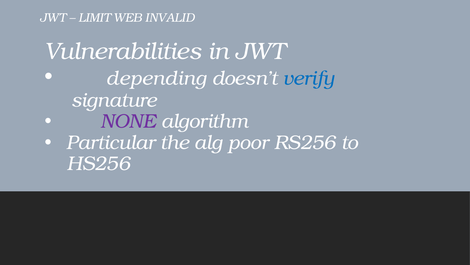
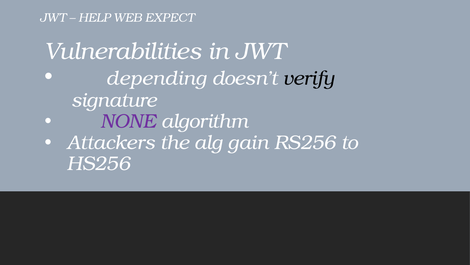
LIMIT: LIMIT -> HELP (95, 18)
INVALID: INVALID -> EXPECT (170, 18)
verify colour: blue -> black (309, 78)
Particular: Particular -> Attackers (111, 142)
poor: poor -> gain (248, 142)
